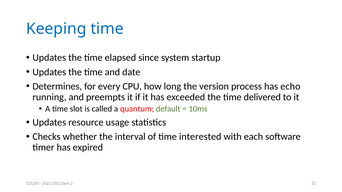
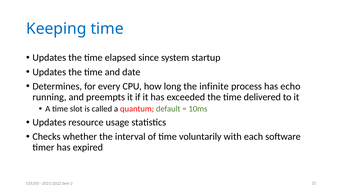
version: version -> infinite (214, 87)
interested: interested -> voluntarily (200, 137)
